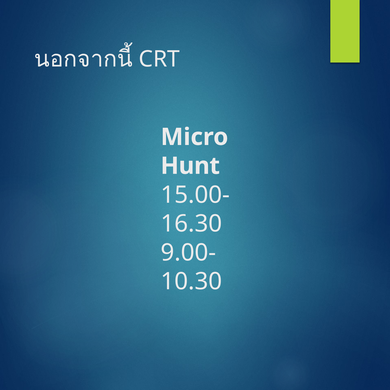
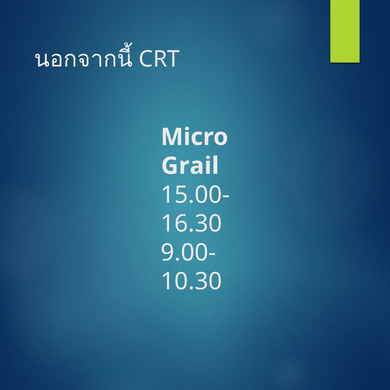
Hunt: Hunt -> Grail (190, 166)
